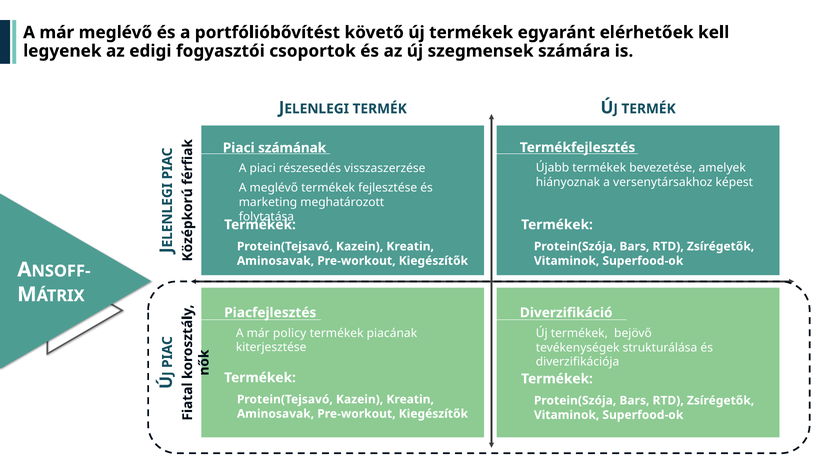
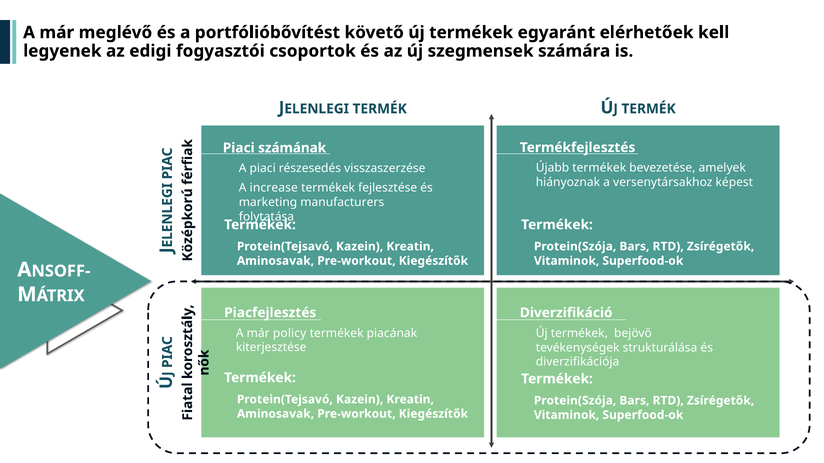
A meglévő: meglévő -> increase (274, 188)
meghatározott: meghatározott -> manufacturers (342, 203)
